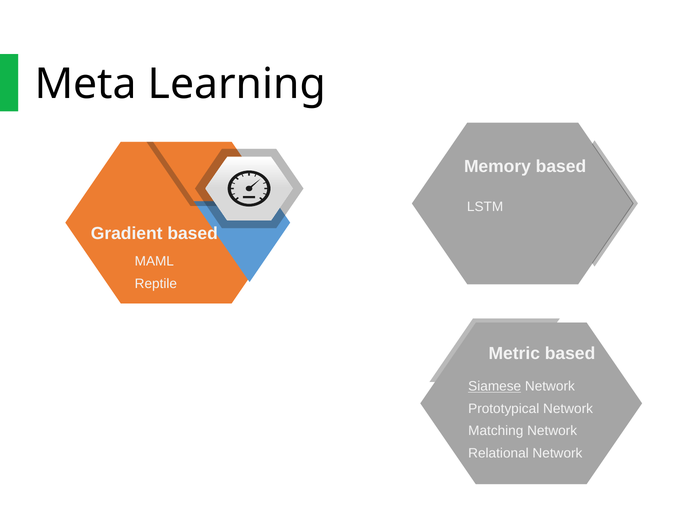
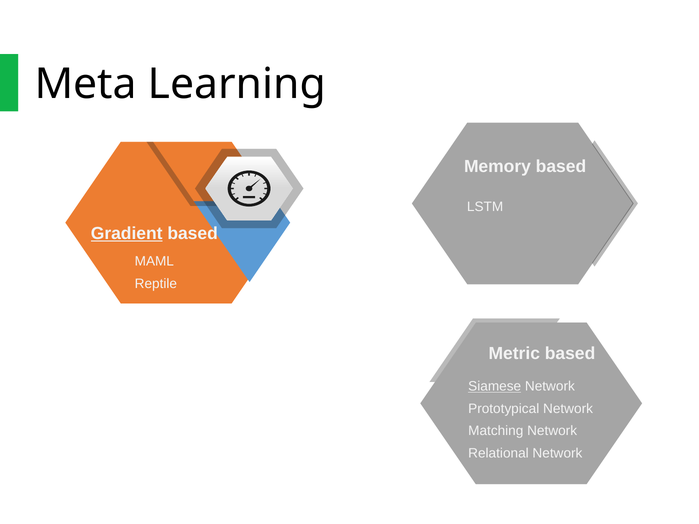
Gradient underline: none -> present (127, 233)
